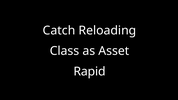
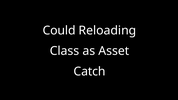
Catch: Catch -> Could (59, 30)
Rapid: Rapid -> Catch (90, 72)
